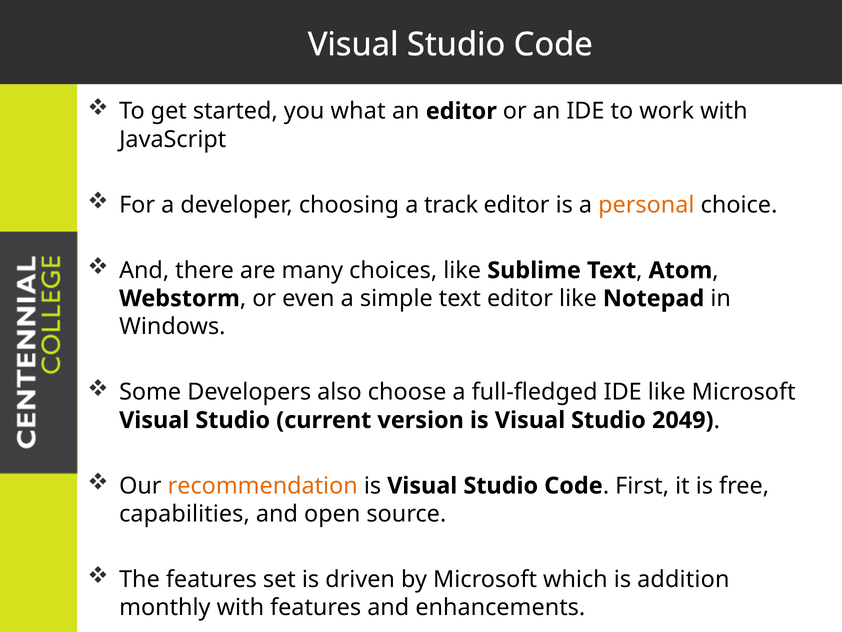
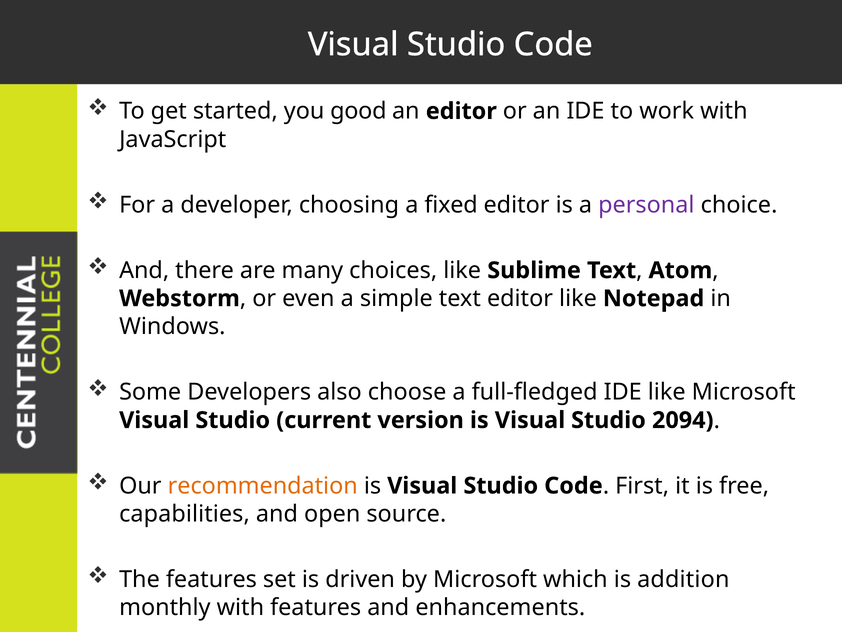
what: what -> good (358, 111)
track: track -> fixed (451, 205)
personal colour: orange -> purple (646, 205)
2049: 2049 -> 2094 (683, 420)
